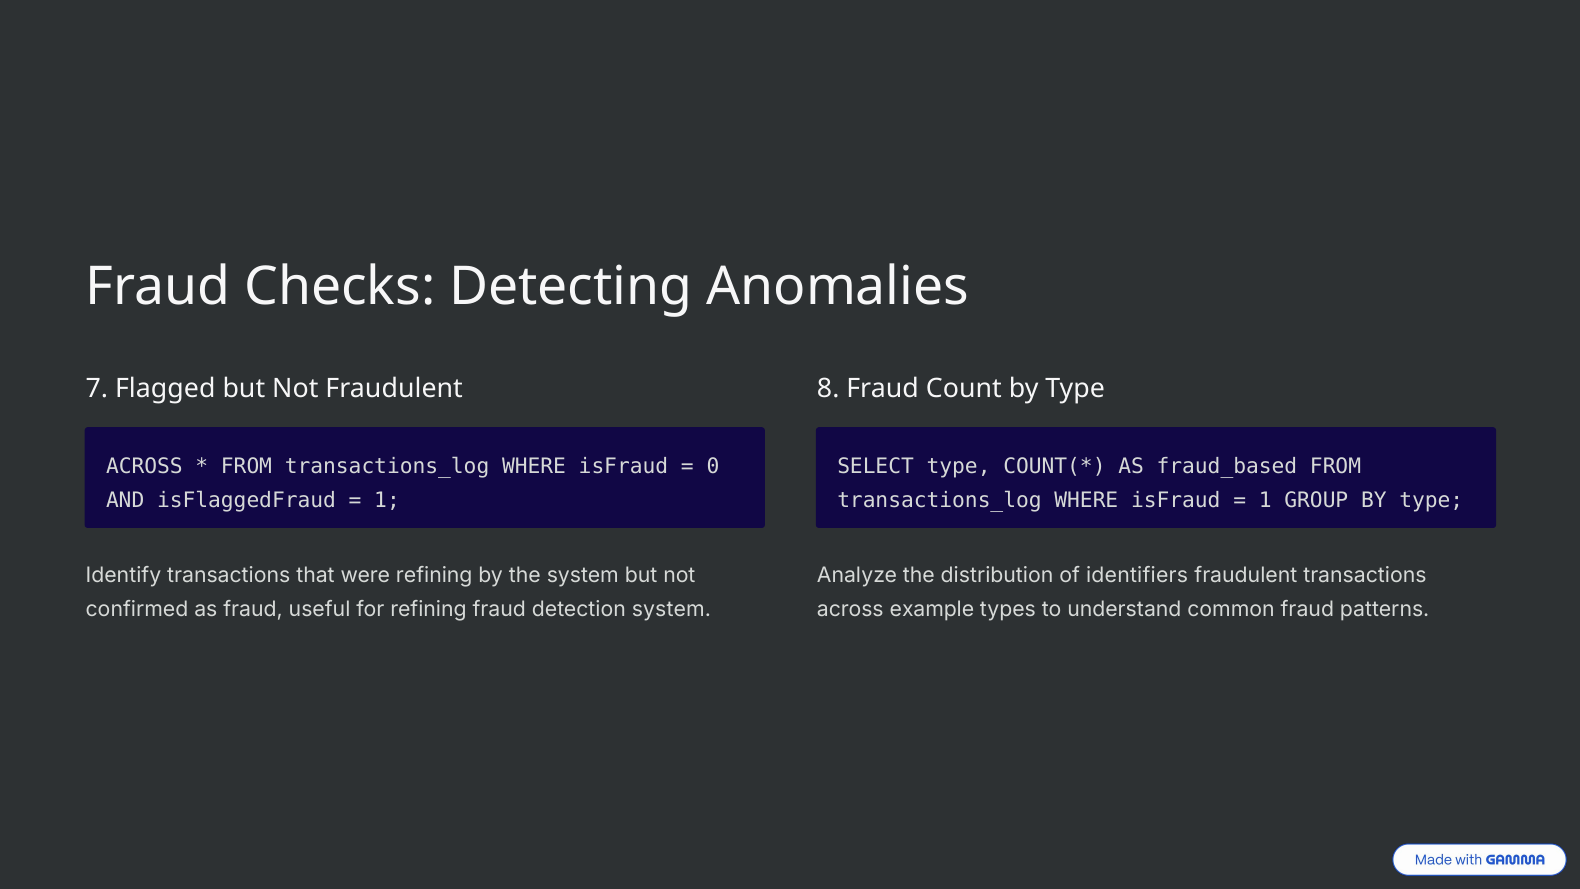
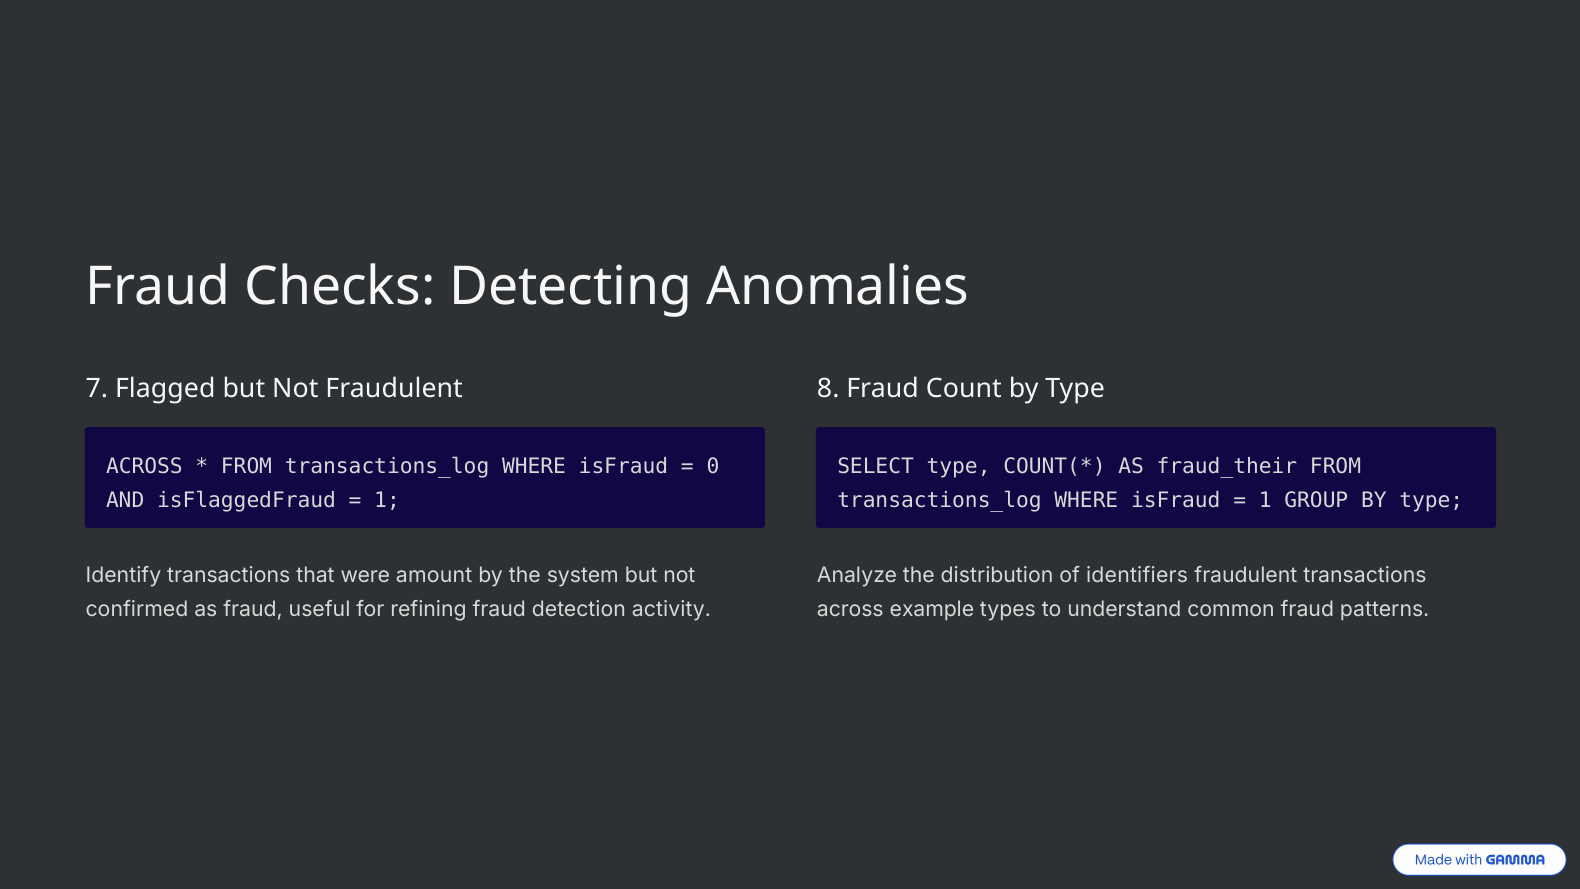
fraud_based: fraud_based -> fraud_their (1227, 466)
were refining: refining -> amount (434, 575)
detection system: system -> activity (671, 609)
